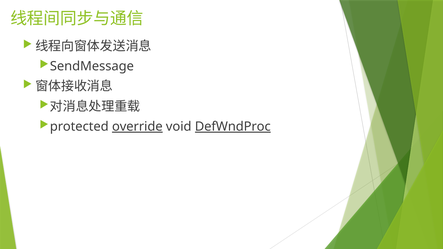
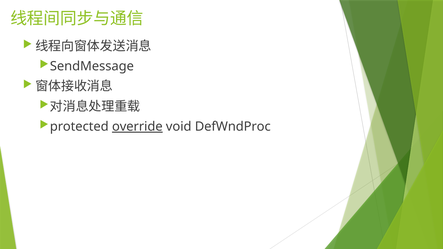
DefWndProc underline: present -> none (233, 127)
